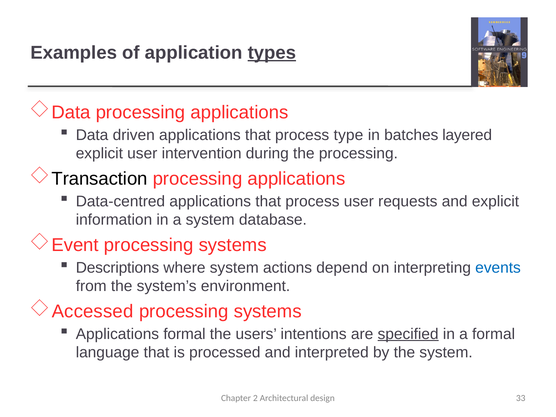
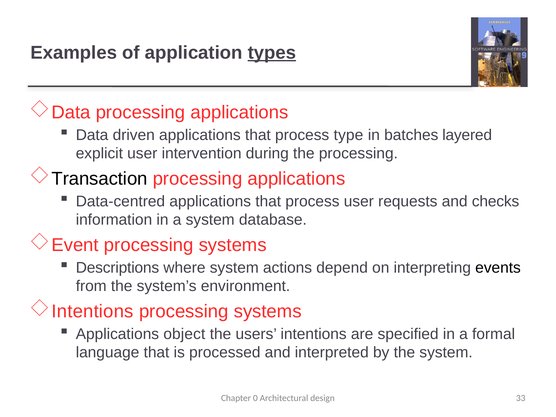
and explicit: explicit -> checks (496, 201)
events colour: blue -> black (498, 268)
Accessed: Accessed -> Intentions (93, 311)
Applications formal: formal -> object (184, 334)
specified underline: present -> none (408, 334)
2: 2 -> 0 (255, 398)
